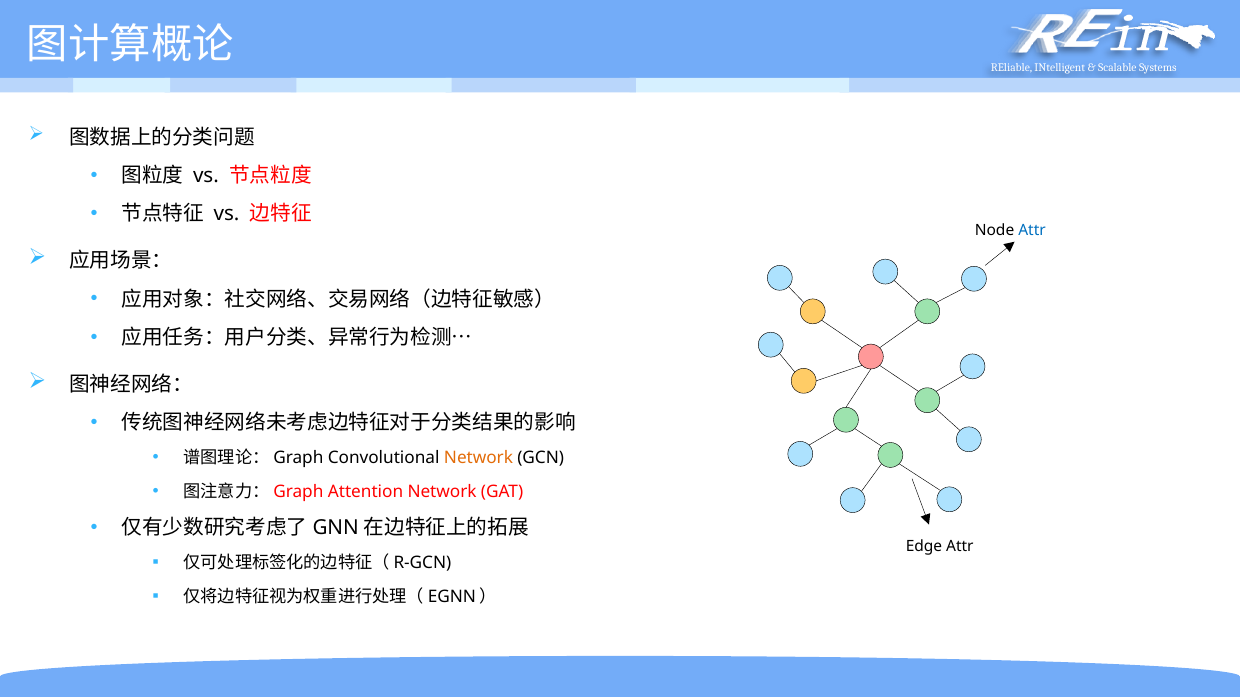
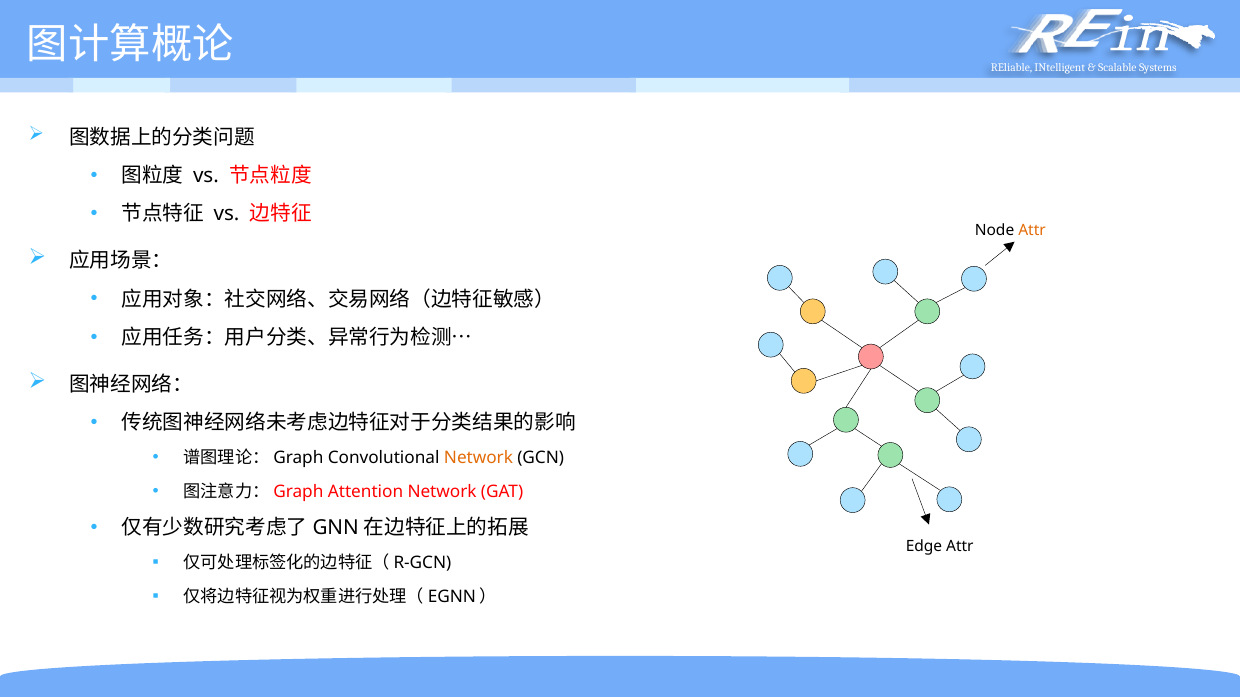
Attr colour: blue -> orange (1032, 230)
